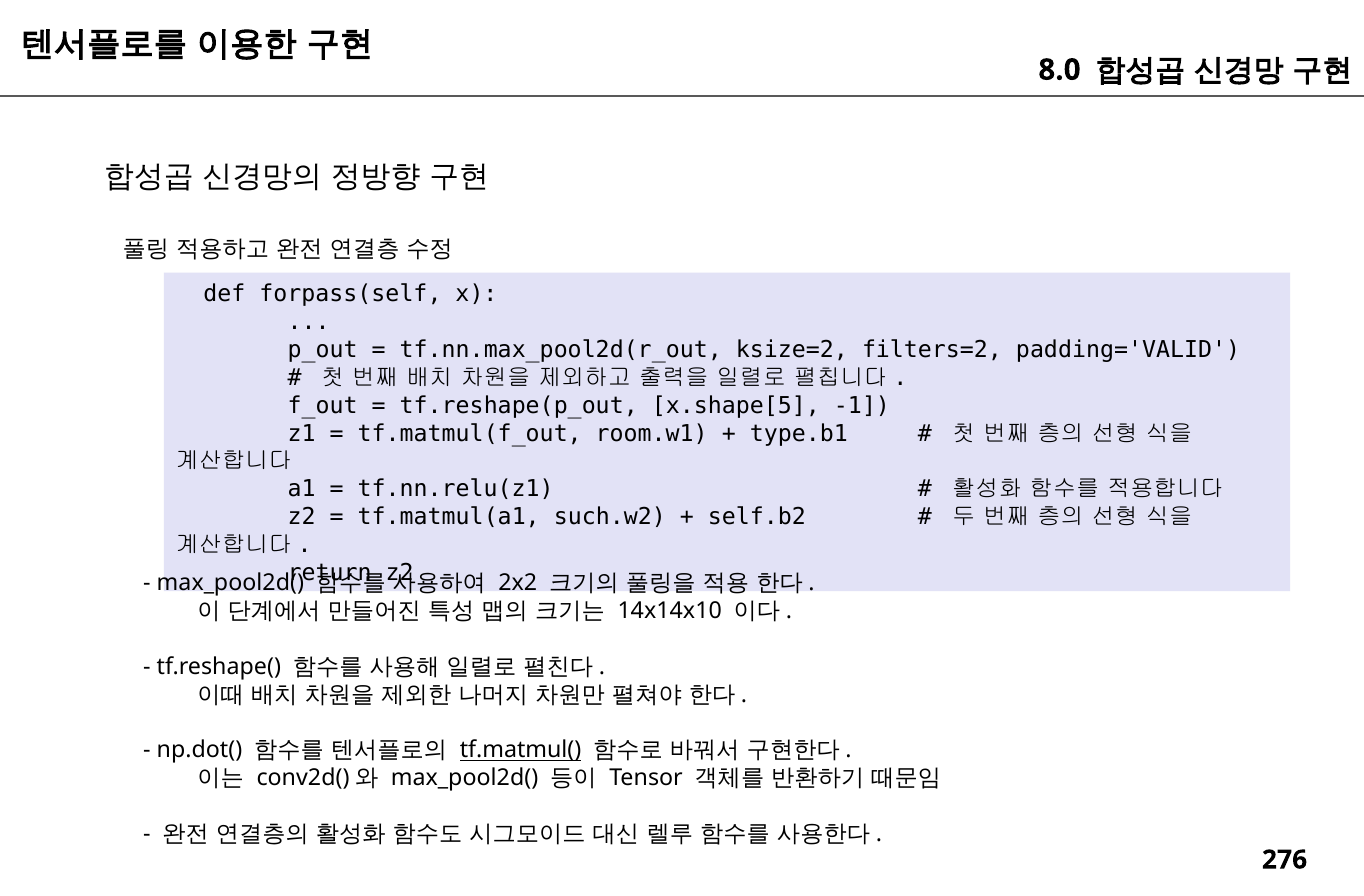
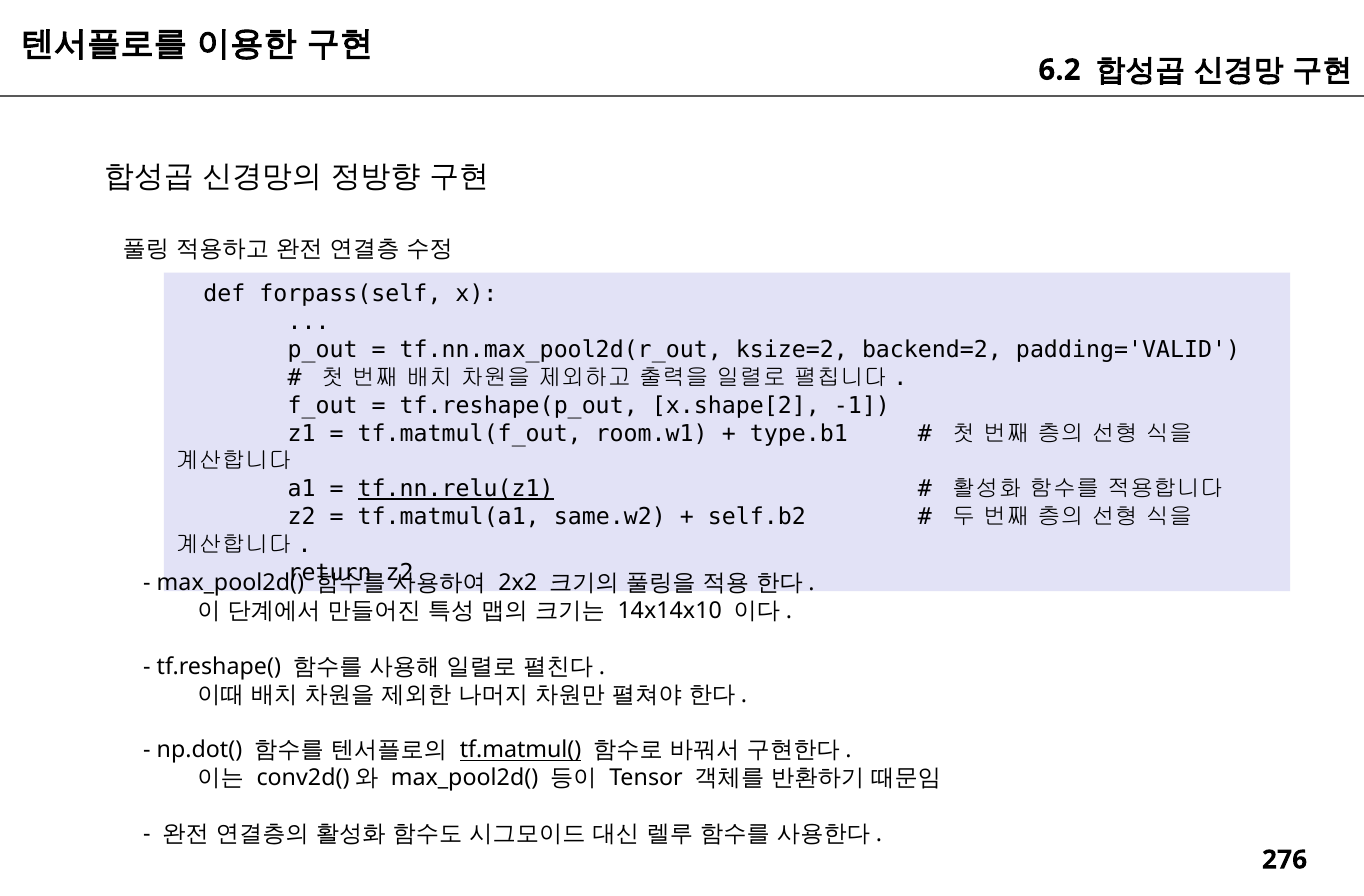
8.0: 8.0 -> 6.2 (1059, 70)
filters=2: filters=2 -> backend=2 (932, 350)
x.shape[5: x.shape[5 -> x.shape[2 (736, 405)
tf.nn.relu(z1 underline: none -> present (456, 489)
such.w2: such.w2 -> same.w2 (610, 517)
